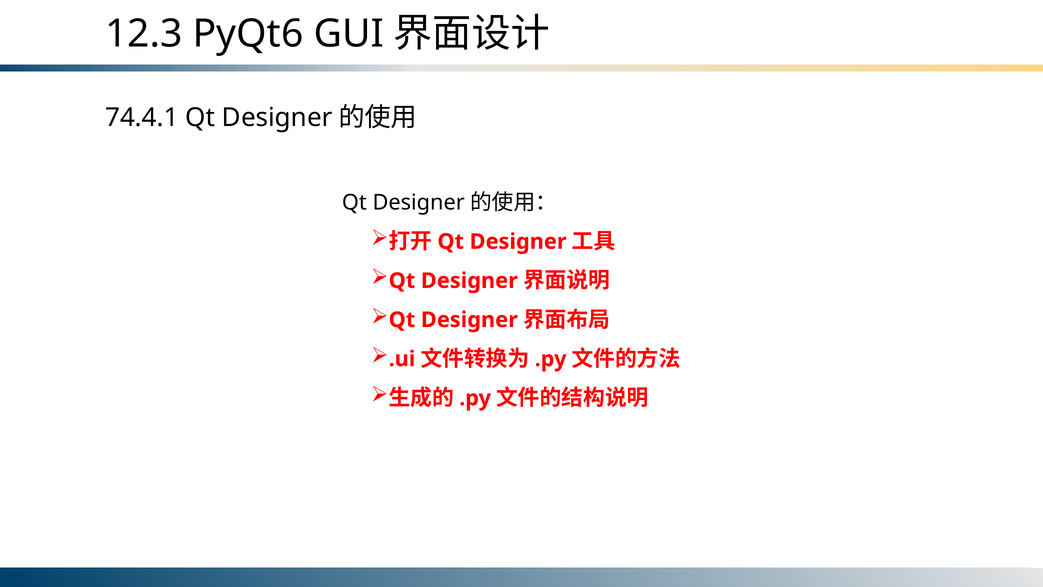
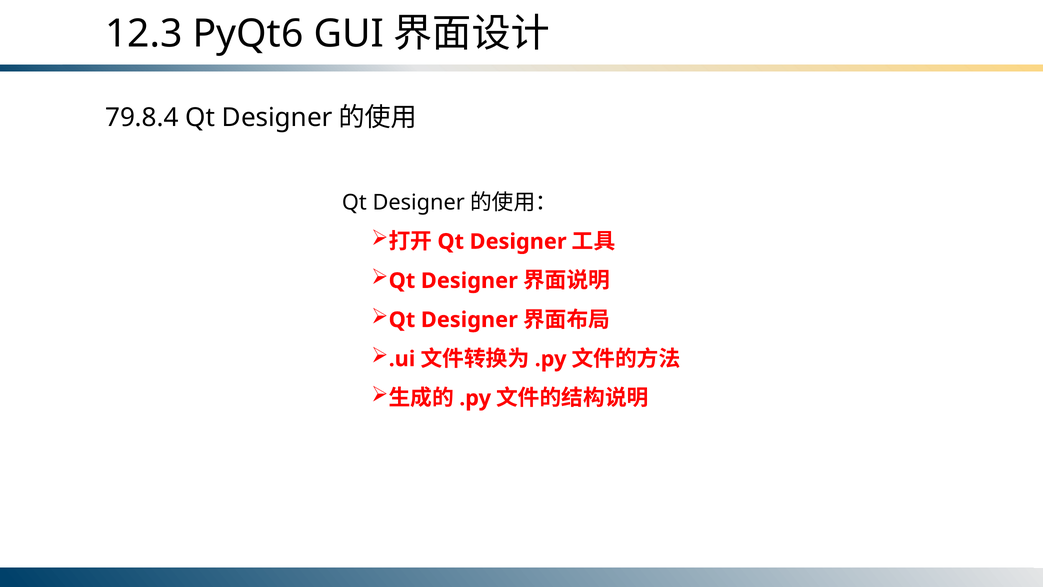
74.4.1: 74.4.1 -> 79.8.4 (142, 118)
